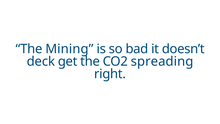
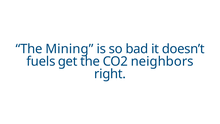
deck: deck -> fuels (41, 61)
spreading: spreading -> neighbors (162, 61)
